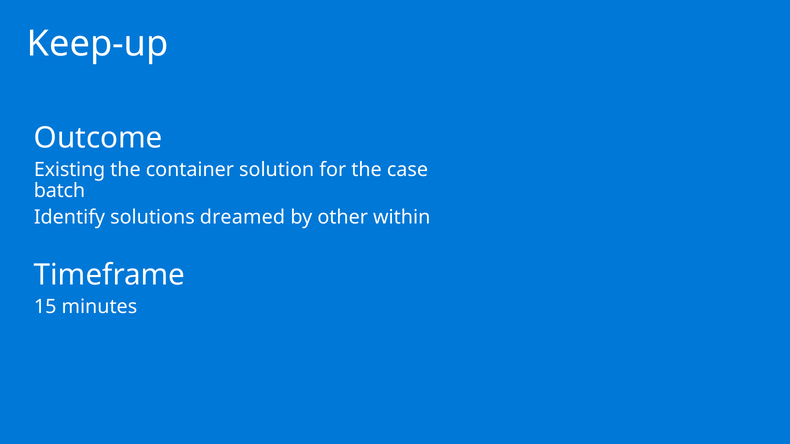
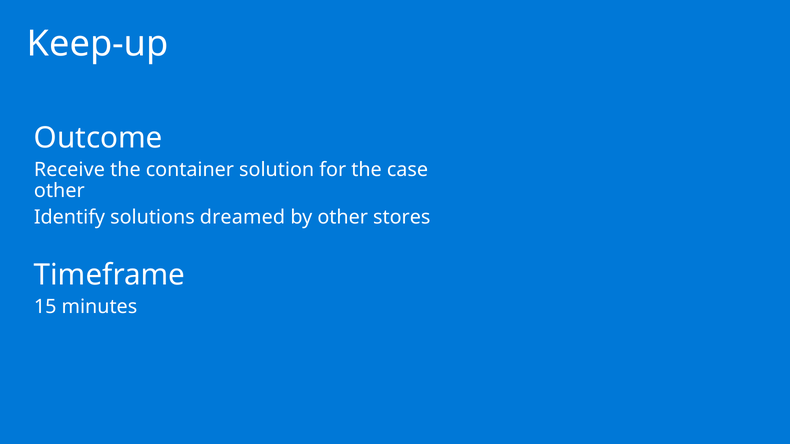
Existing: Existing -> Receive (69, 170)
batch: batch -> other (59, 191)
within: within -> stores (402, 217)
